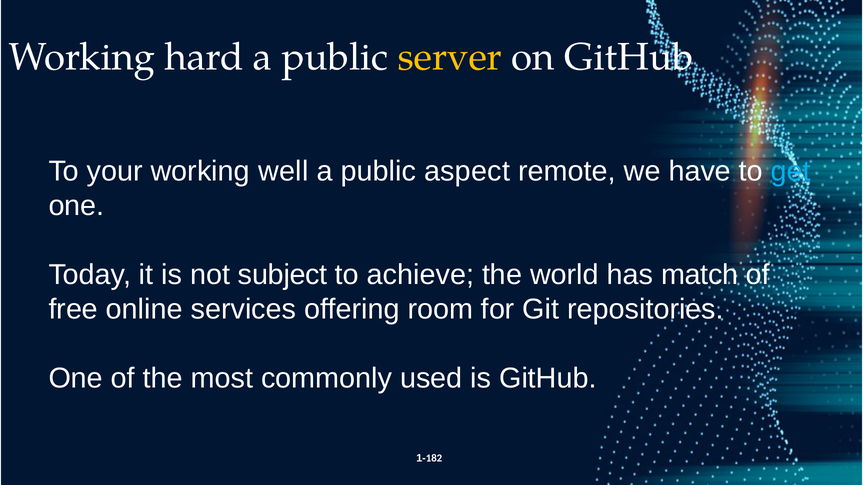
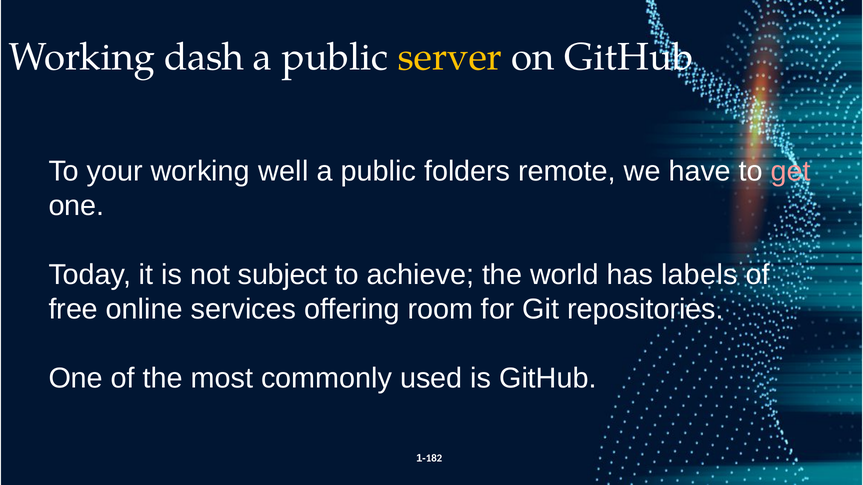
hard: hard -> dash (204, 57)
aspect: aspect -> folders (467, 171)
get colour: light blue -> pink (791, 171)
match: match -> labels (699, 275)
